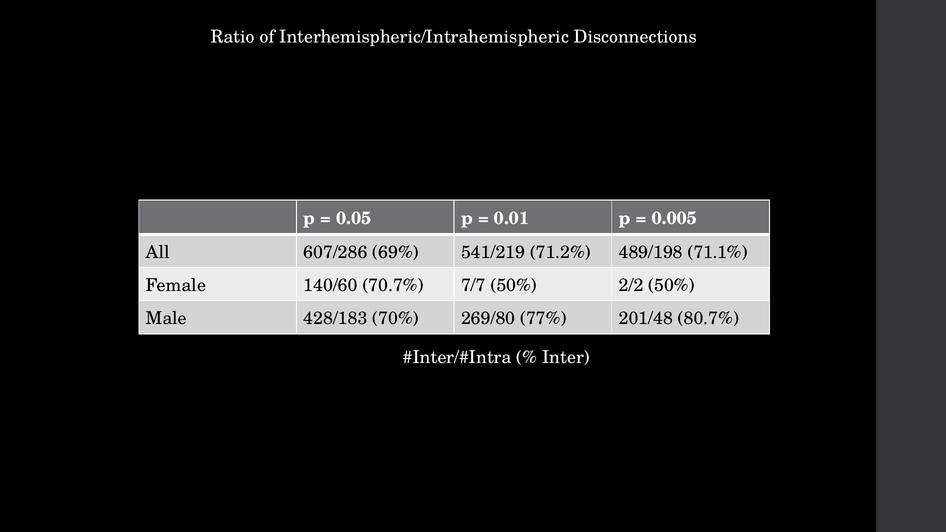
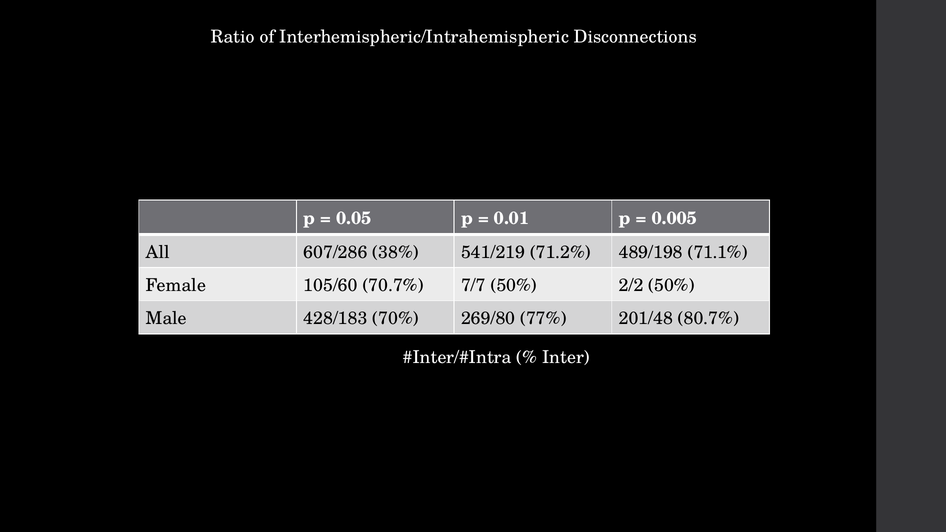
69%: 69% -> 38% (396, 252)
140/60: 140/60 -> 105/60 (331, 286)
